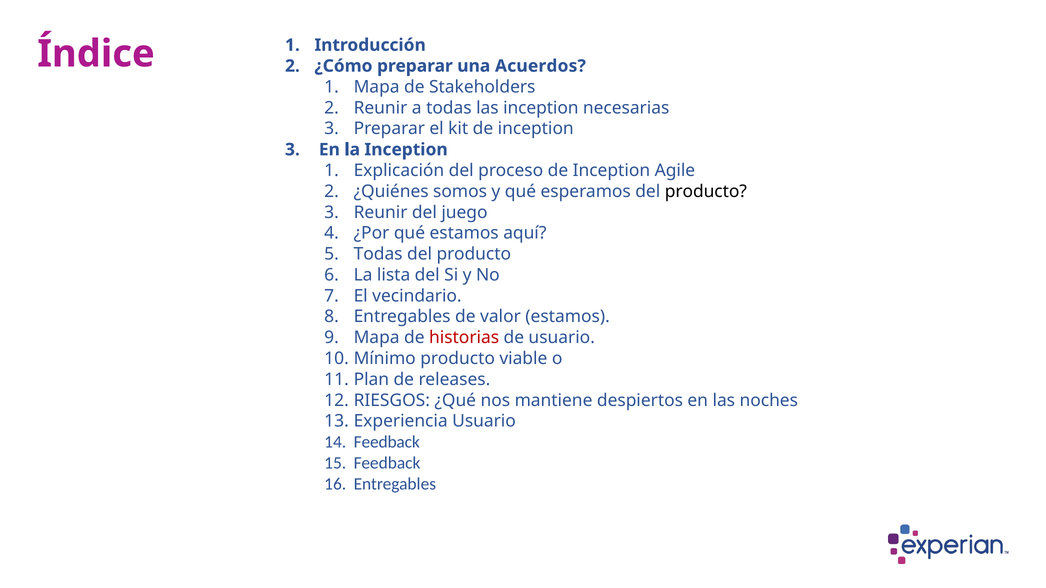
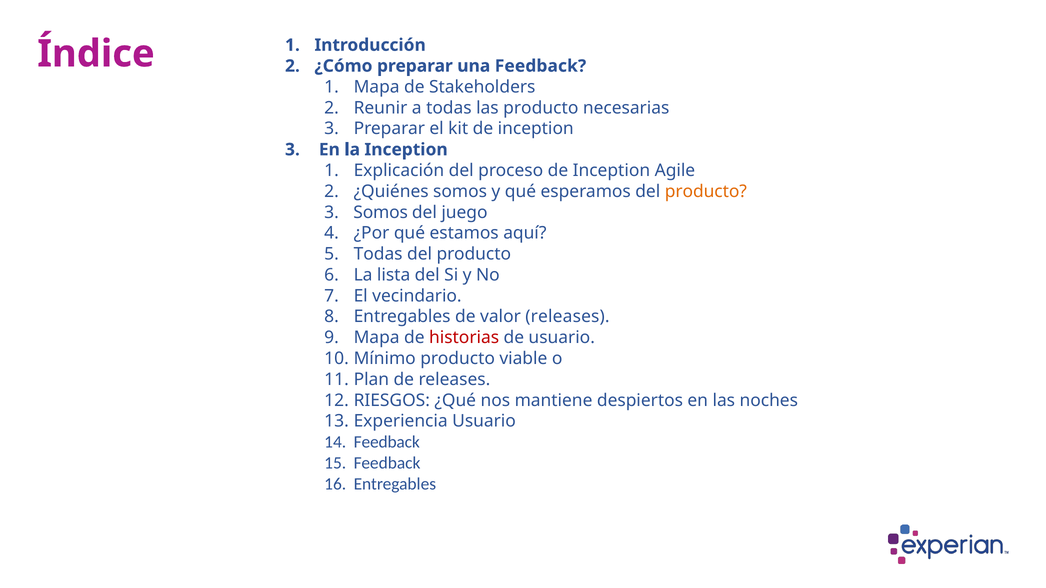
una Acuerdos: Acuerdos -> Feedback (540, 66)
las inception: inception -> producto (541, 108)
producto colour: black -> orange (706, 191)
Reunir: Reunir -> Somos (381, 212)
valor estamos: estamos -> releases (568, 317)
